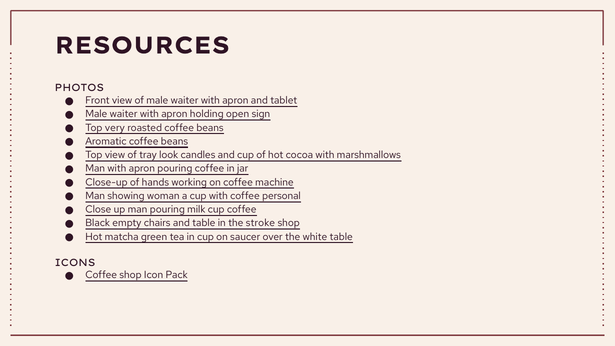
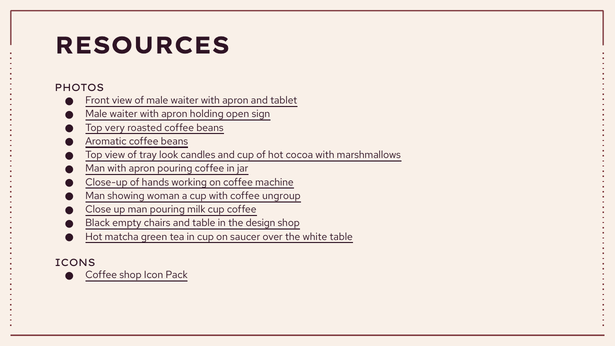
personal: personal -> ungroup (281, 196)
stroke: stroke -> design (261, 223)
